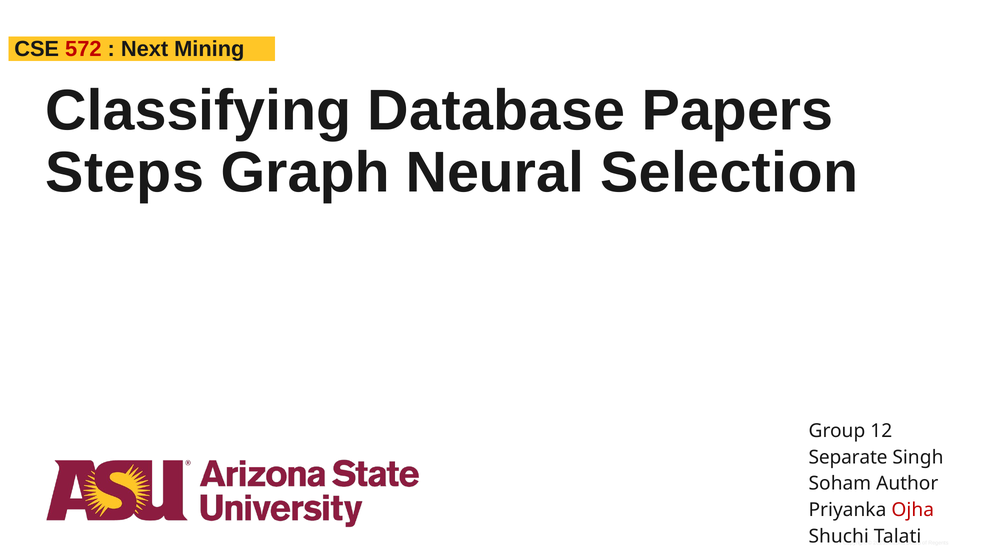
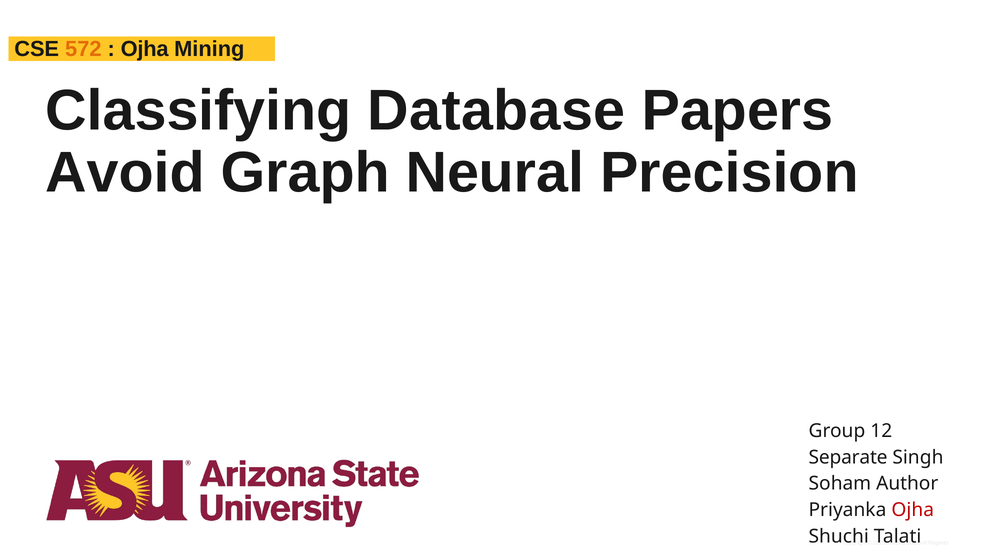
572 colour: red -> orange (83, 49)
Next: Next -> Ojha (145, 49)
Steps: Steps -> Avoid (125, 173)
Selection: Selection -> Precision (729, 173)
